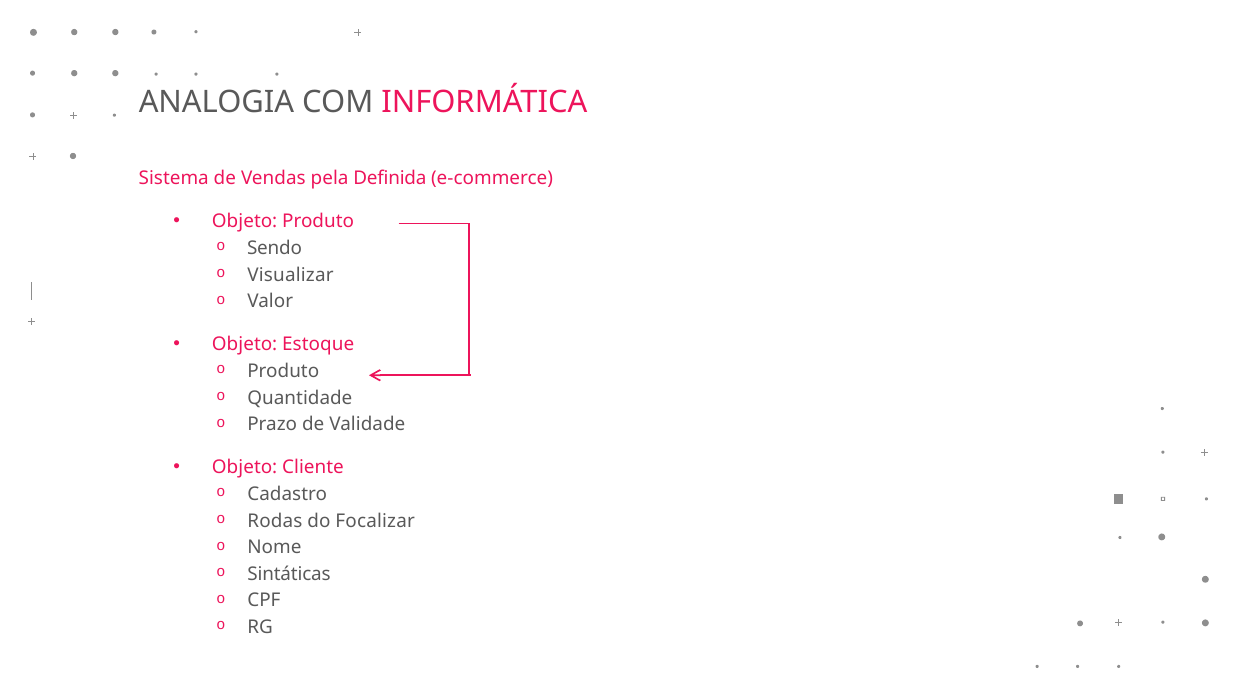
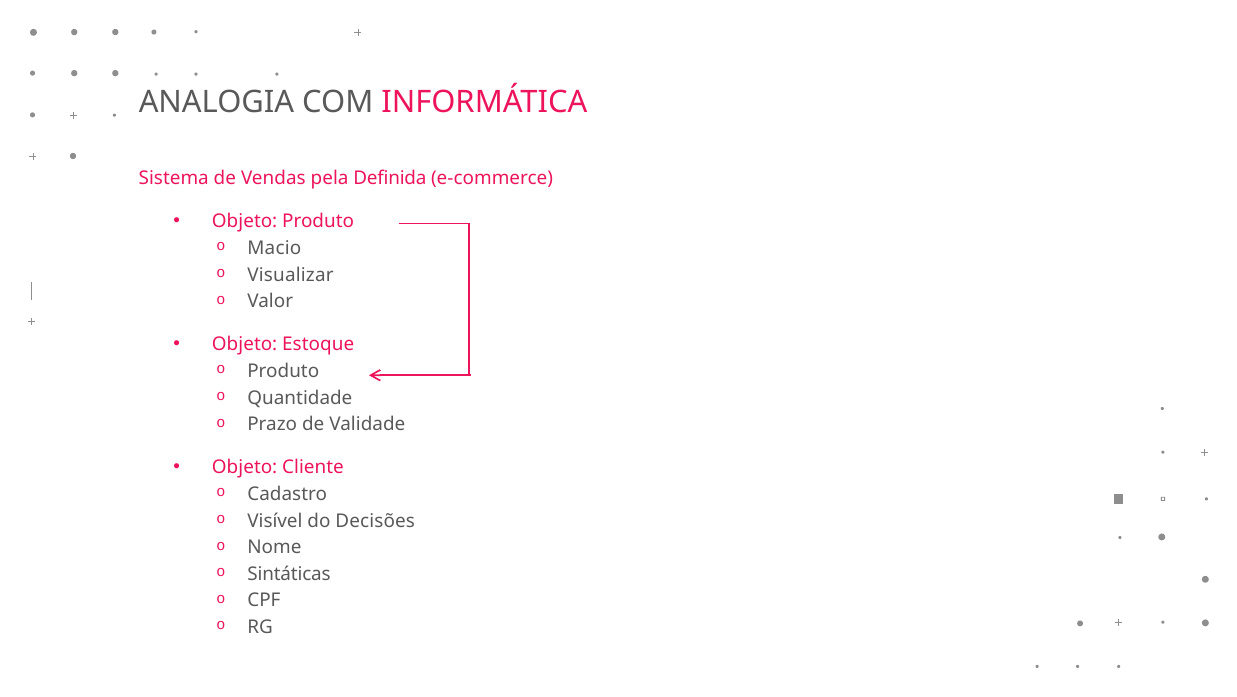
Sendo: Sendo -> Macio (274, 248)
Rodas: Rodas -> Visível (275, 520)
Focalizar: Focalizar -> Decisões (375, 520)
